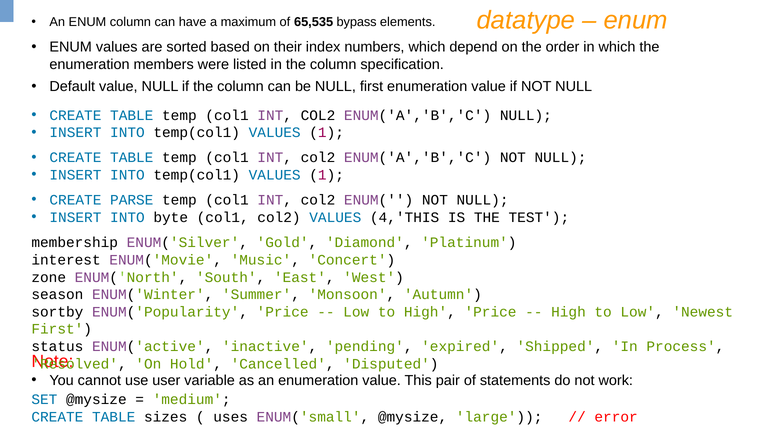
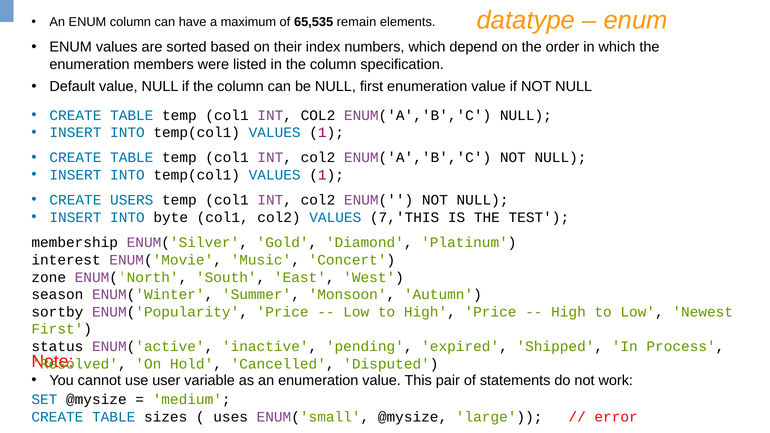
bypass: bypass -> remain (356, 22)
PARSE: PARSE -> USERS (132, 200)
4,'THIS: 4,'THIS -> 7,'THIS (405, 217)
